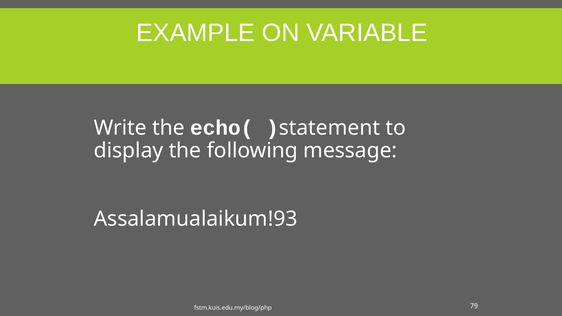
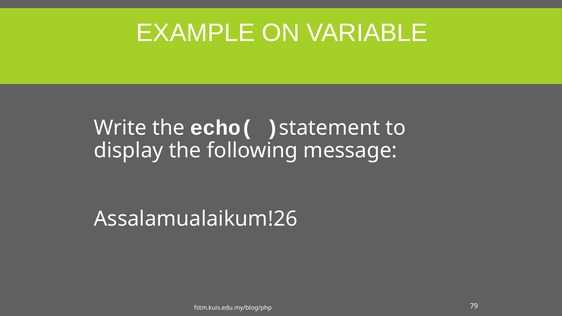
Assalamualaikum!93: Assalamualaikum!93 -> Assalamualaikum!26 (196, 219)
